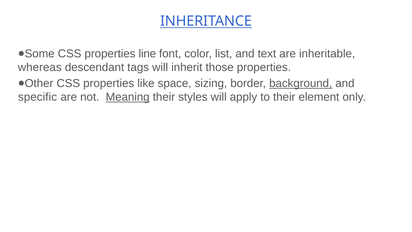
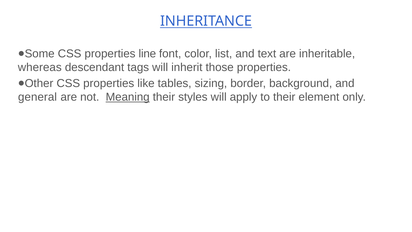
space: space -> tables (175, 83)
background underline: present -> none (301, 83)
specific: specific -> general (38, 97)
